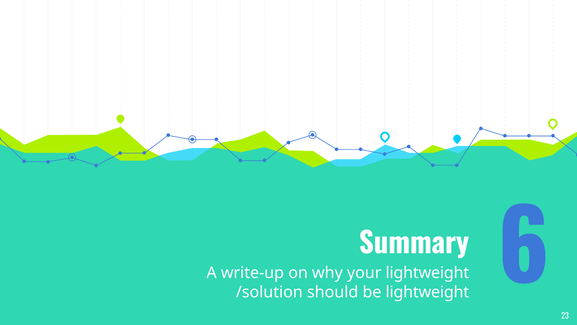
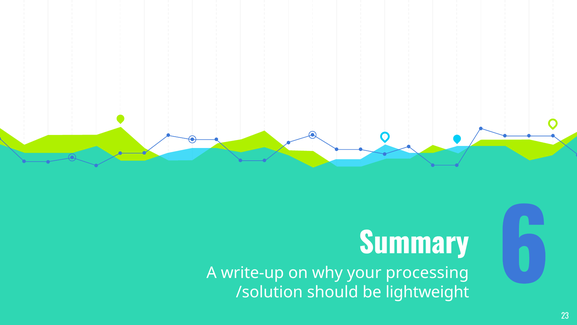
your lightweight: lightweight -> processing (427, 273)
